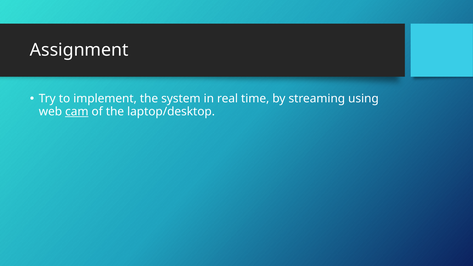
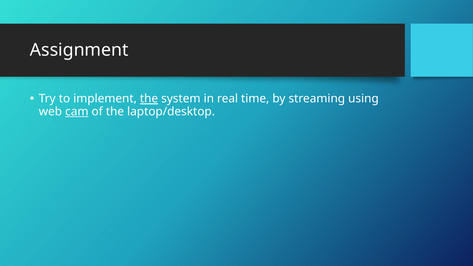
the underline: none -> present (149, 99)
